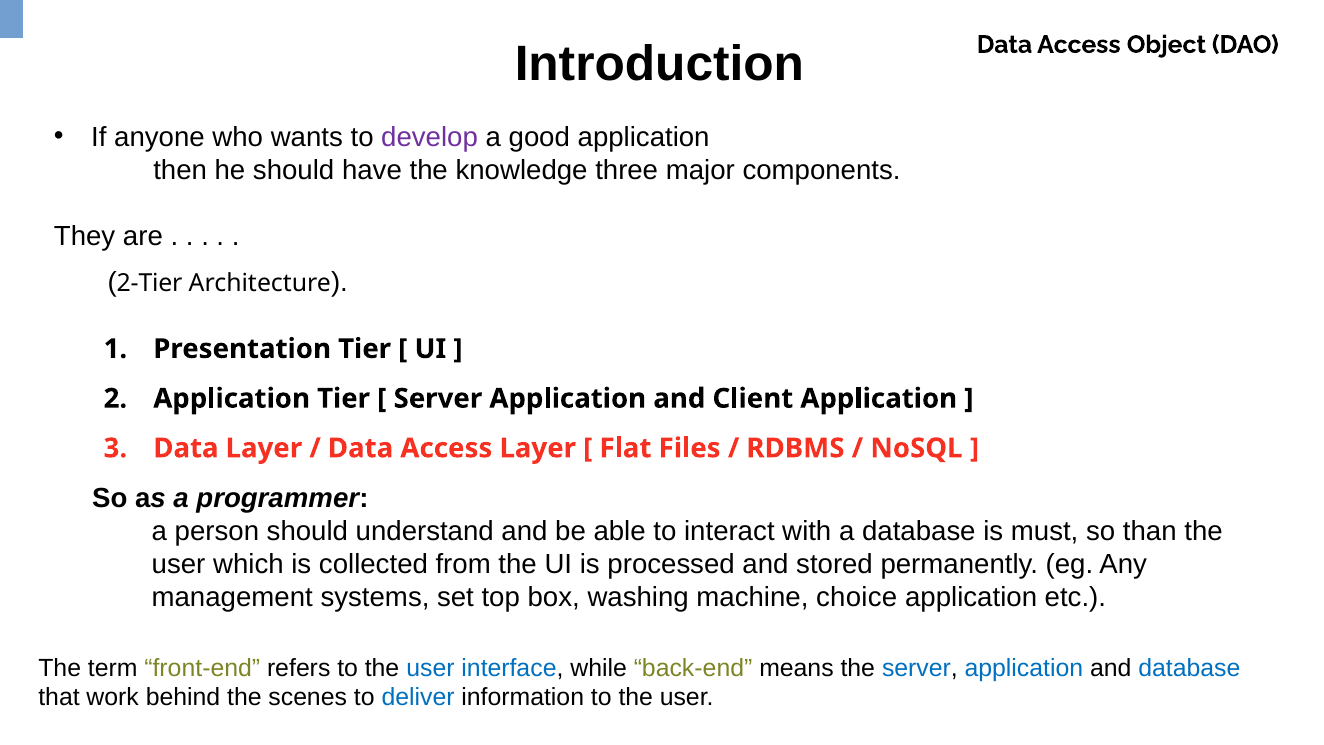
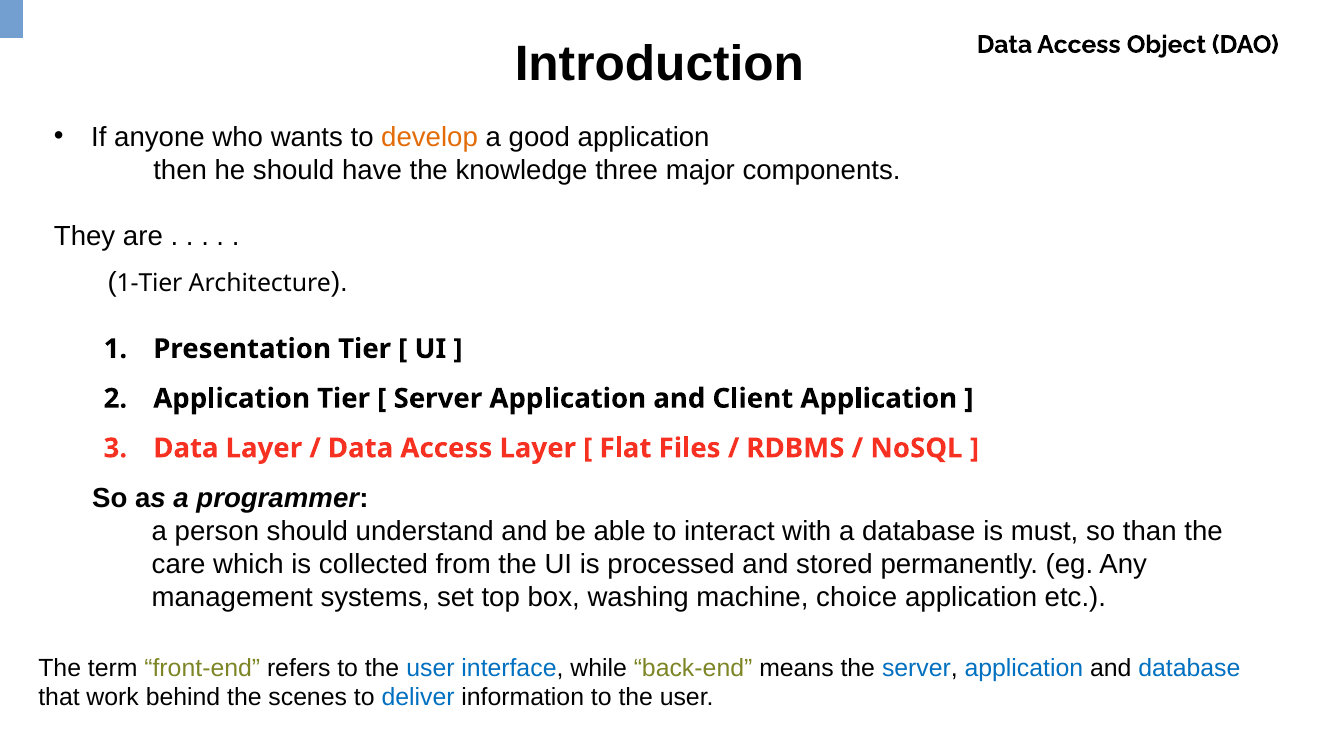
develop colour: purple -> orange (430, 137)
2-Tier: 2-Tier -> 1-Tier (150, 283)
user: user -> care (179, 564)
